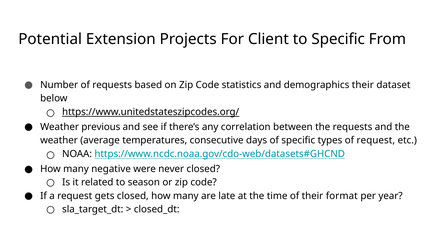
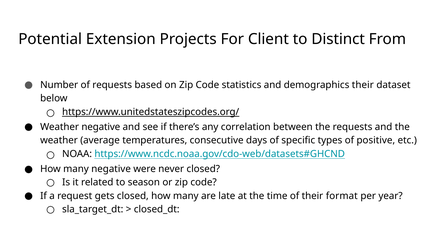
to Specific: Specific -> Distinct (338, 39)
Weather previous: previous -> negative (101, 127)
of request: request -> positive (376, 140)
